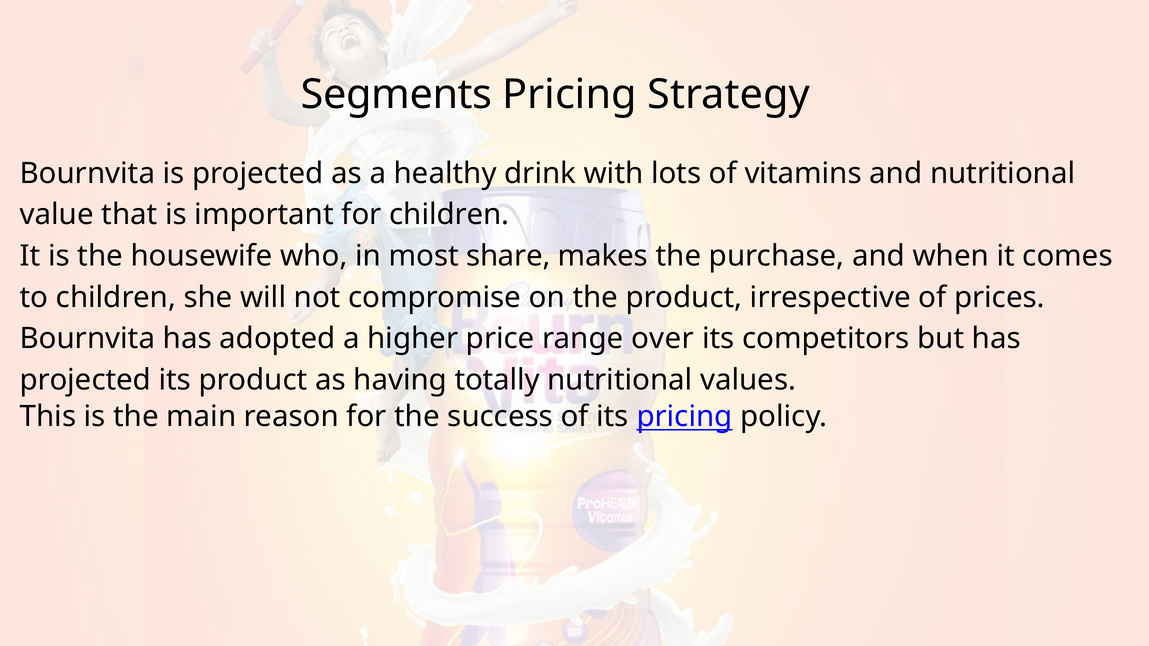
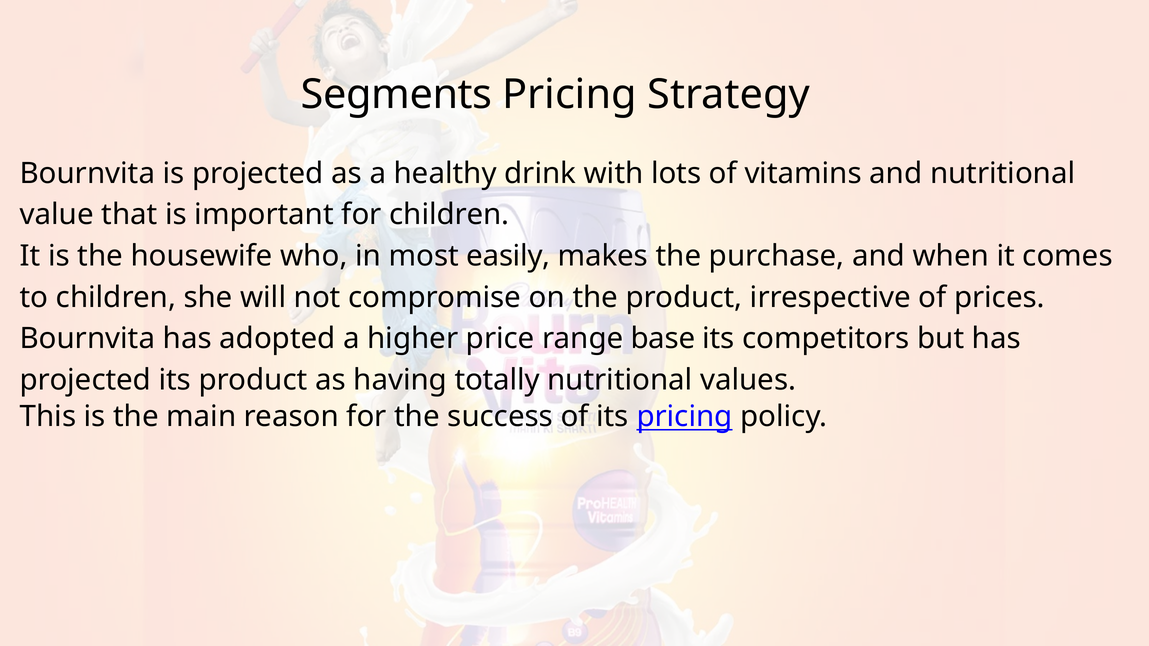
share: share -> easily (508, 256)
over: over -> base (663, 339)
